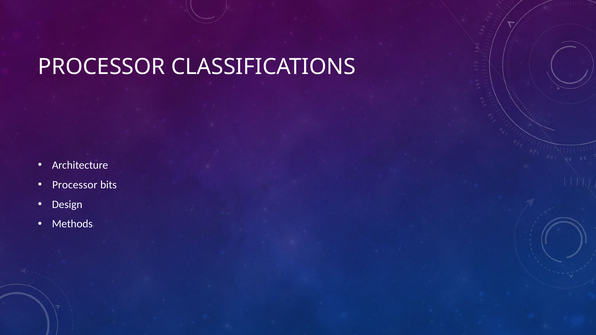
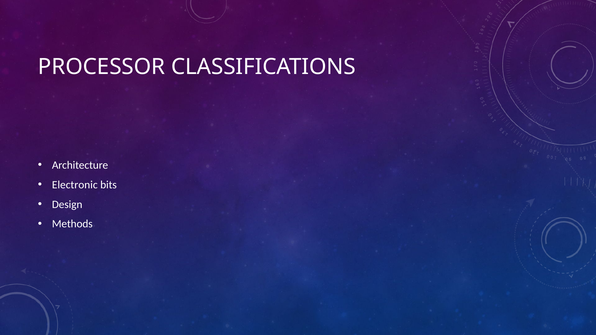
Processor: Processor -> Electronic (75, 185)
